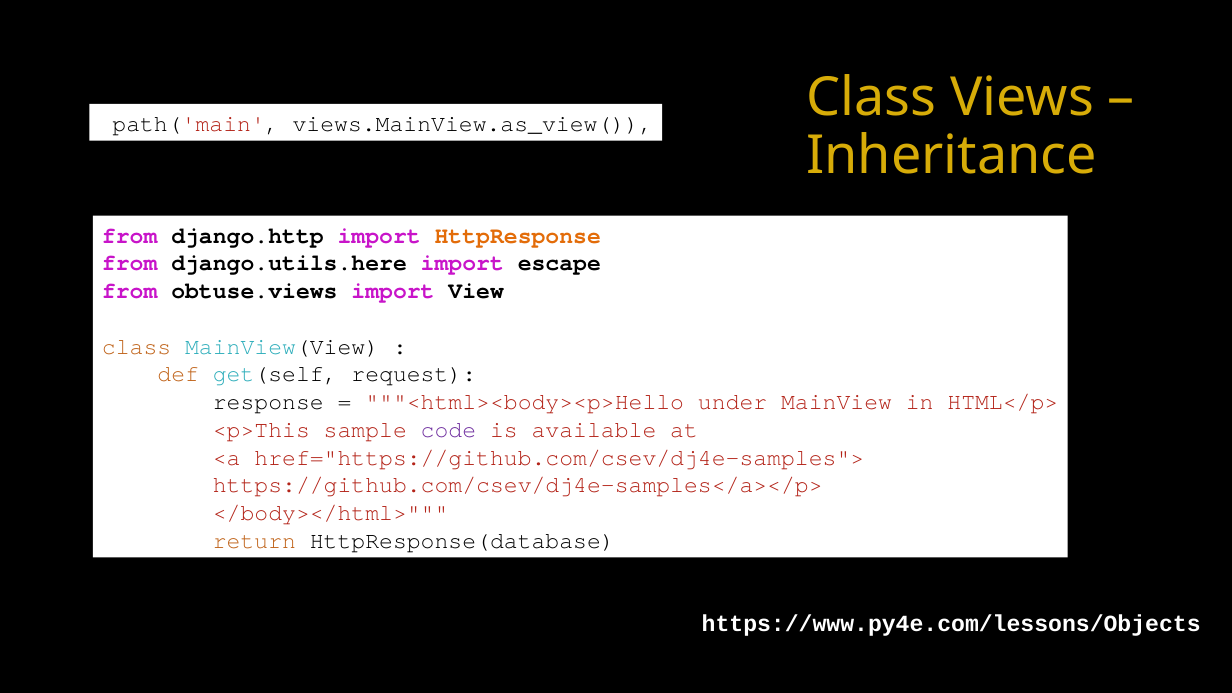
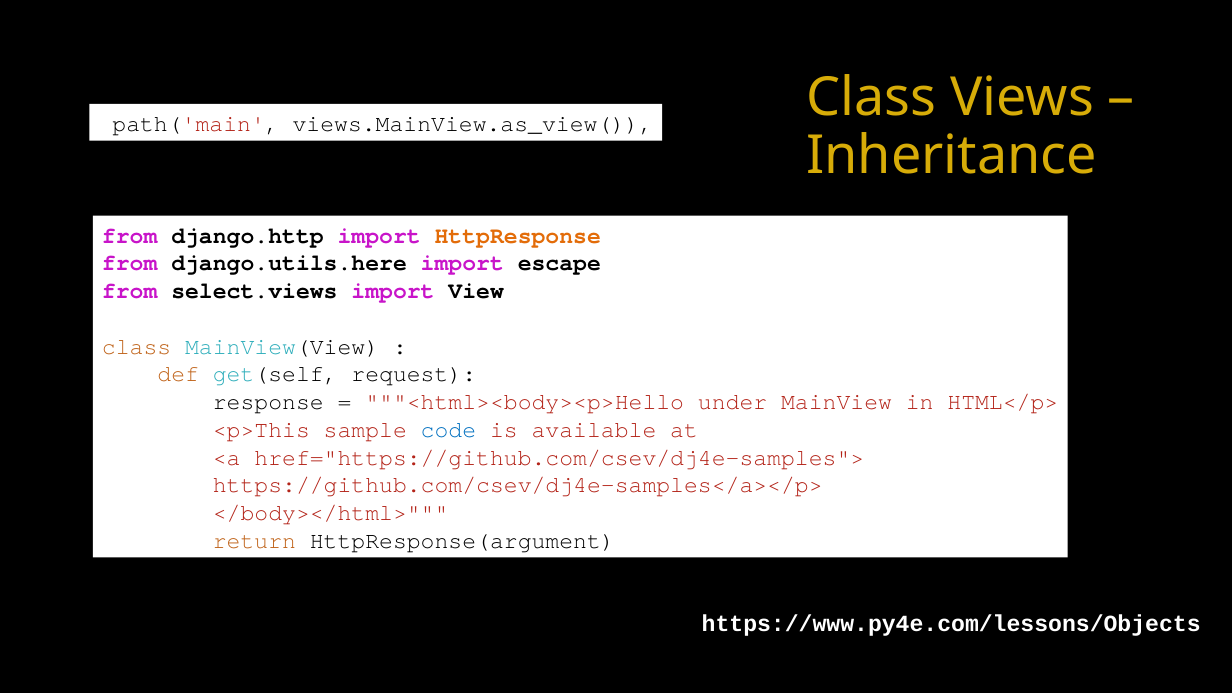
obtuse.views: obtuse.views -> select.views (254, 291)
code colour: purple -> blue (448, 430)
HttpResponse(database: HttpResponse(database -> HttpResponse(argument (462, 541)
